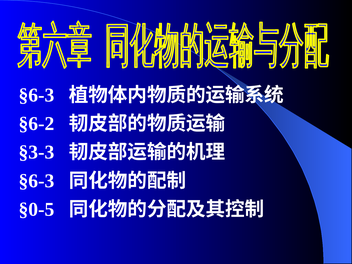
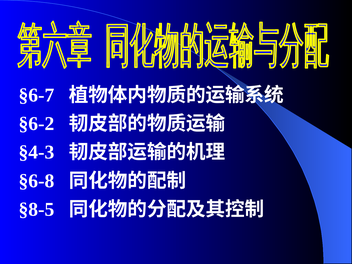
§6-3: §6-3 -> §6-7 (37, 95)
§3-3: §3-3 -> §4-3 (37, 152)
§6-3: §6-3 -> §6-8 (37, 181)
§0-5: §0-5 -> §8-5 (37, 209)
